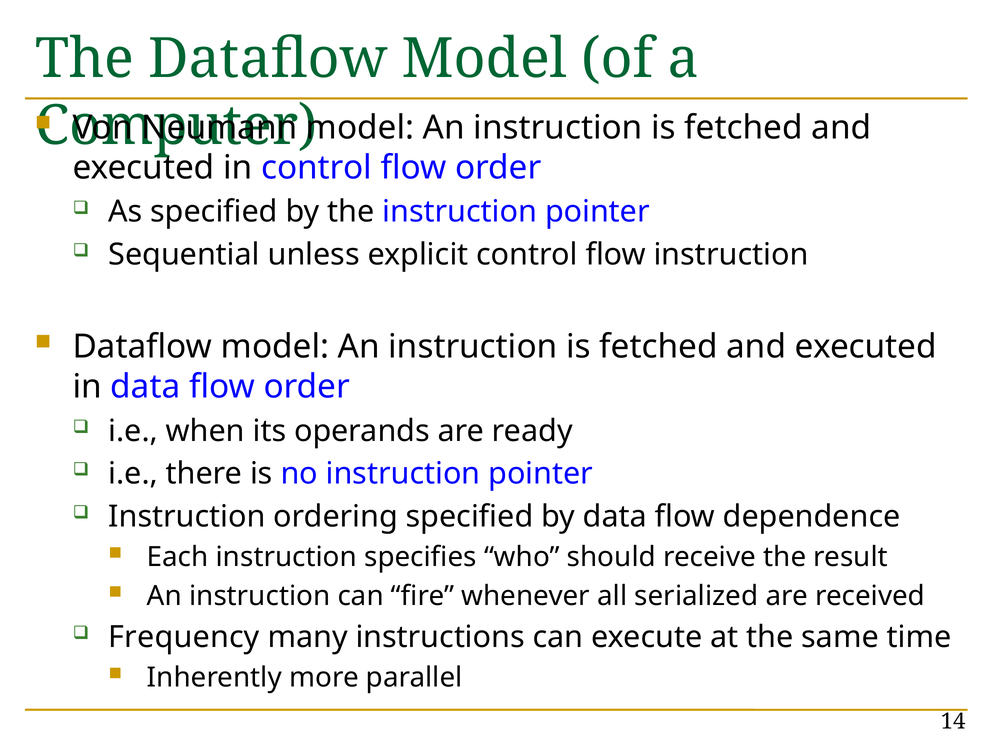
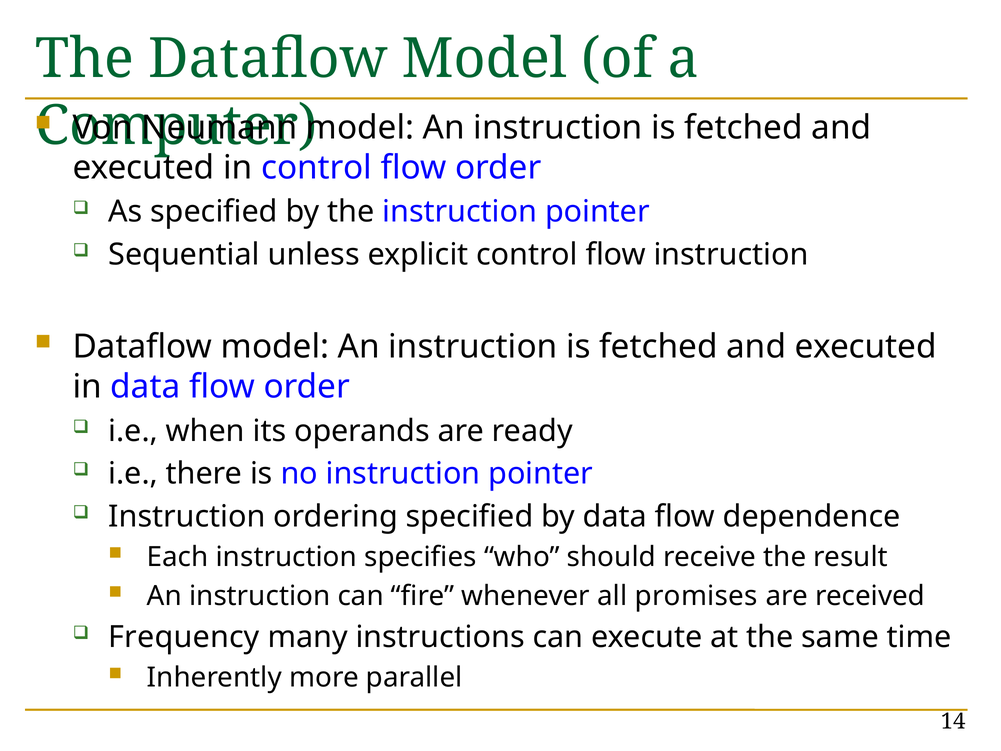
serialized: serialized -> promises (696, 596)
